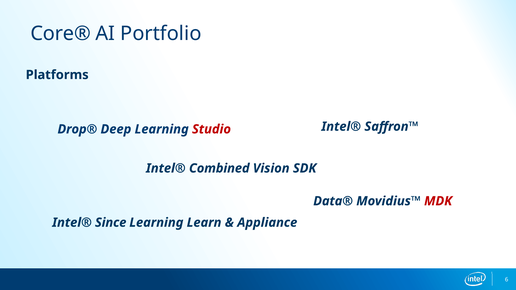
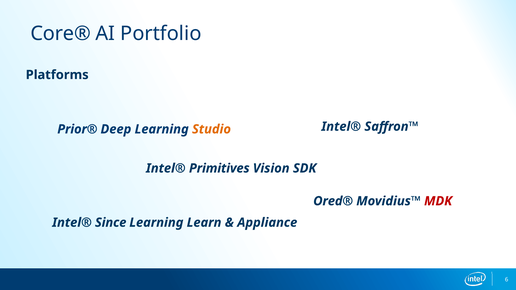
Drop®: Drop® -> Prior® (77, 129)
Studio colour: red -> orange (211, 129)
Combined: Combined -> Primitives (219, 168)
Data®: Data® -> Ored® (333, 201)
